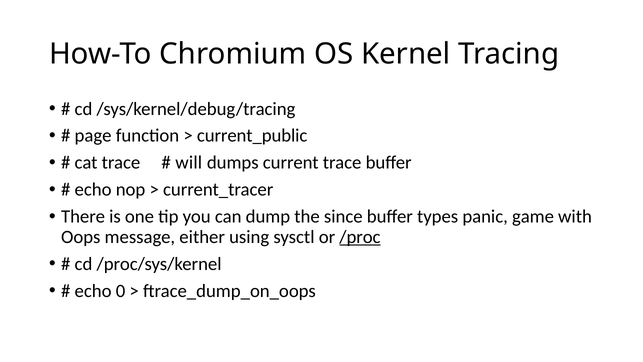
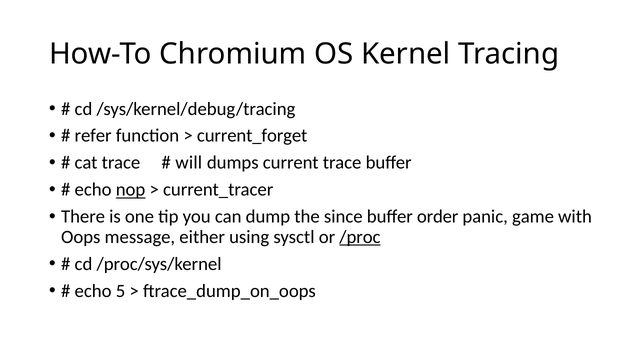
page: page -> refer (93, 136)
current_public: current_public -> current_forget (252, 136)
nop underline: none -> present (131, 190)
types: types -> order (438, 217)
0: 0 -> 5 (121, 291)
